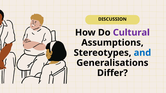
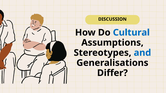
Cultural colour: purple -> blue (131, 33)
